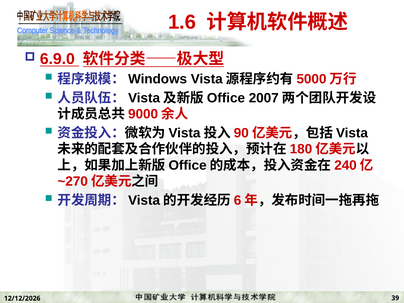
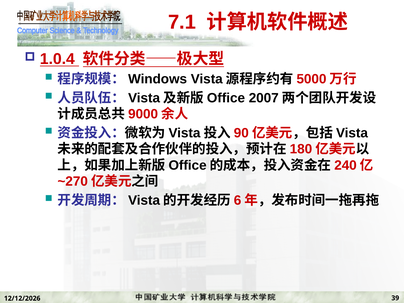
1.6: 1.6 -> 7.1 (182, 22)
6.9.0: 6.9.0 -> 1.0.4 (57, 59)
